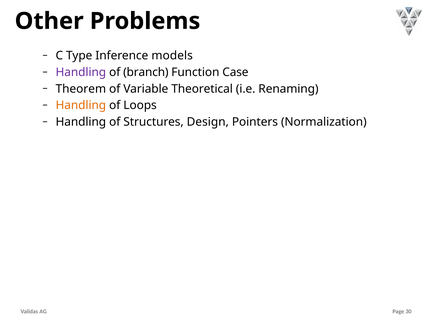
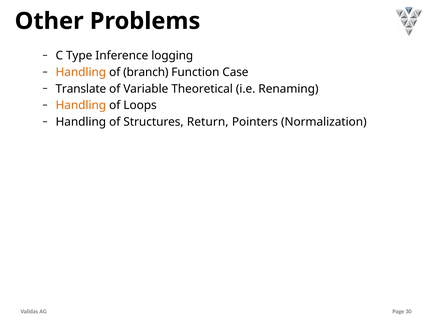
models: models -> logging (172, 56)
Handling colour: purple -> orange (81, 72)
Theorem: Theorem -> Translate (81, 89)
Design: Design -> Return (208, 122)
